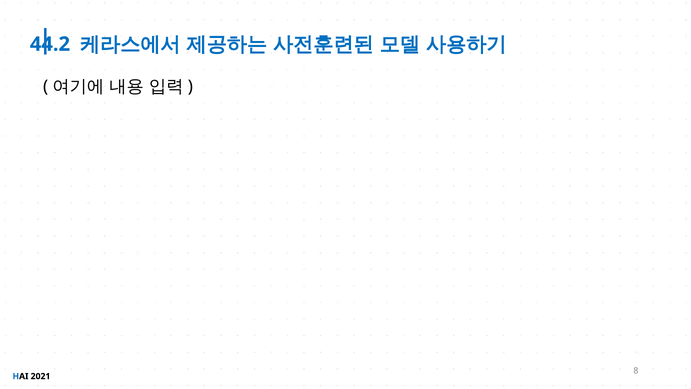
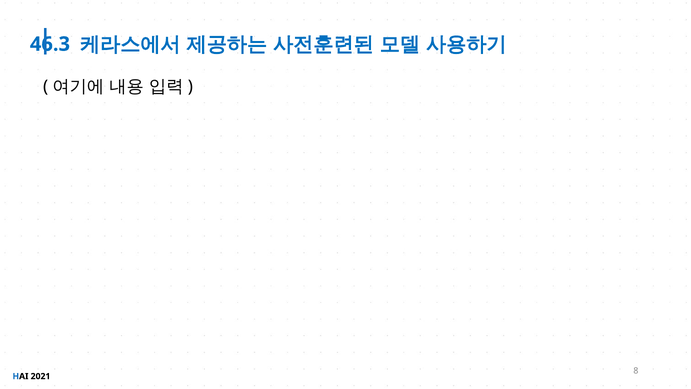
44.2: 44.2 -> 46.3 (50, 44)
